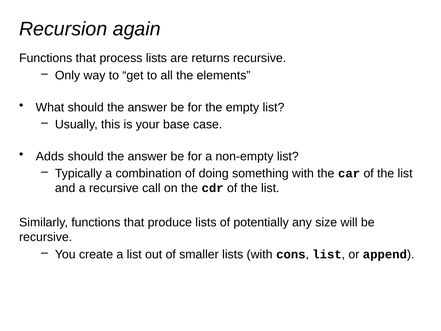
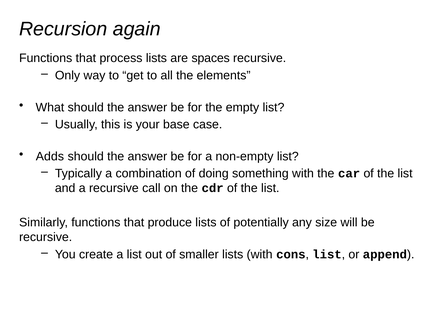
returns: returns -> spaces (211, 58)
